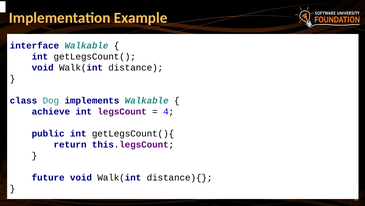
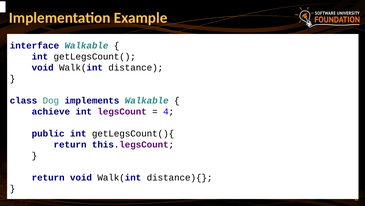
future: future -> return (48, 177)
